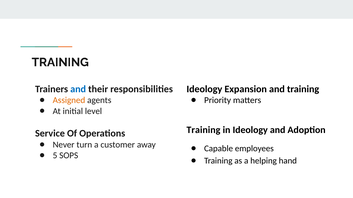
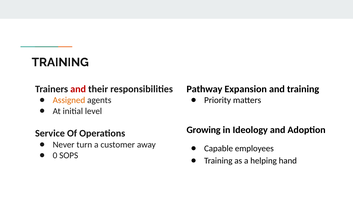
and colour: blue -> red (78, 89)
Ideology: Ideology -> Pathway (204, 89)
Training: Training -> Growing (204, 130)
5: 5 -> 0 (55, 156)
